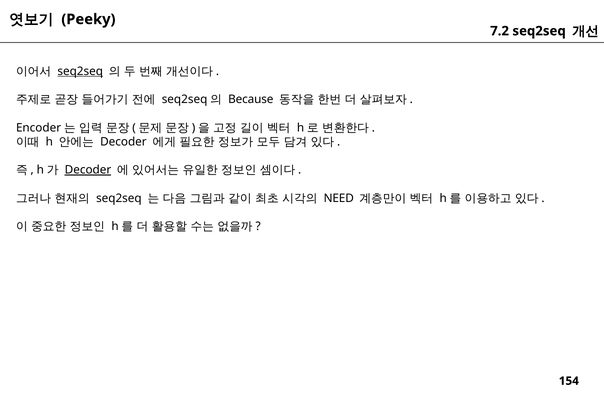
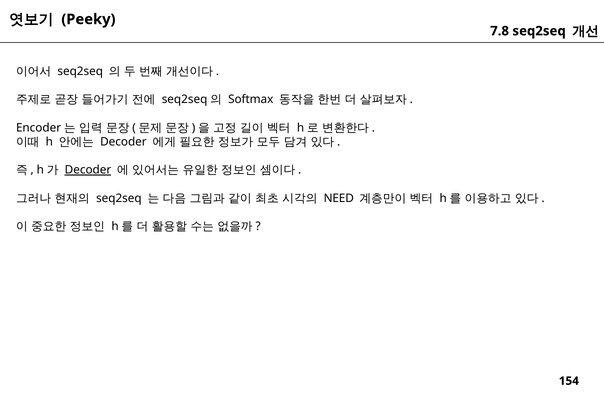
7.2: 7.2 -> 7.8 (500, 31)
seq2seq underline: present -> none (80, 71)
Because: Because -> Softmax (251, 99)
